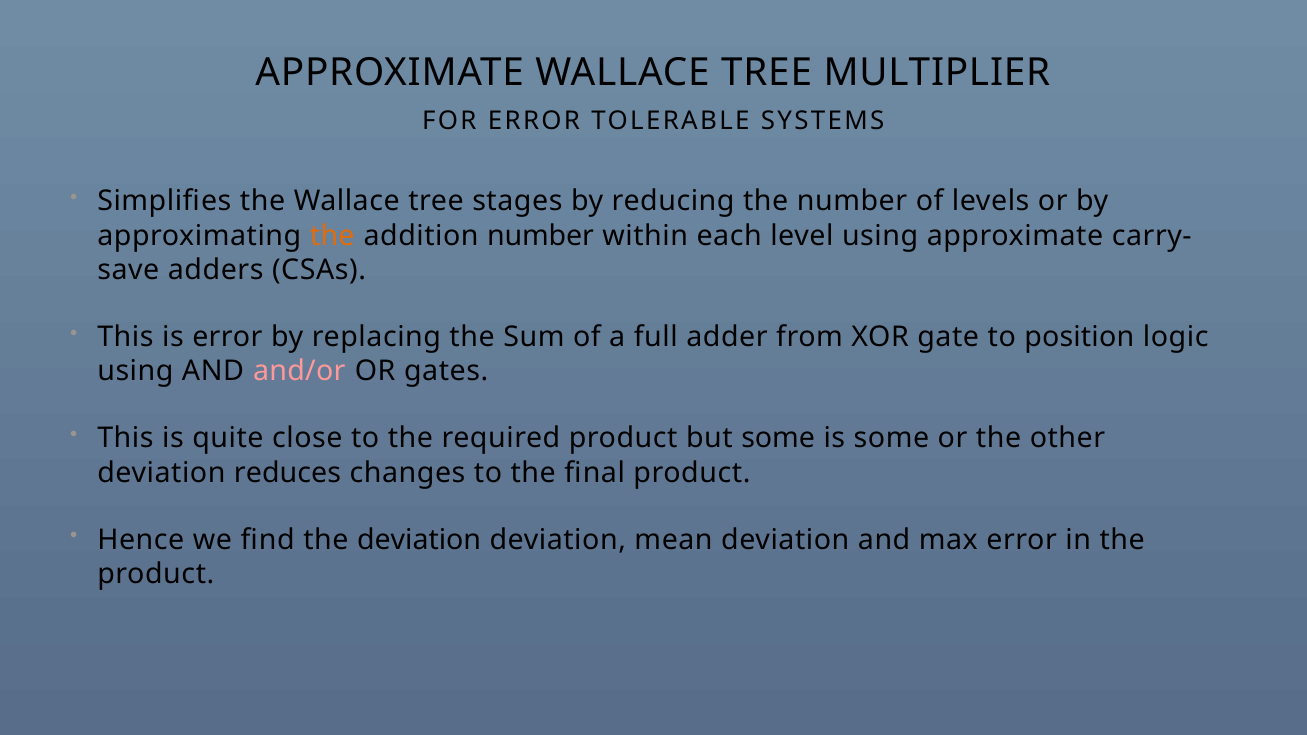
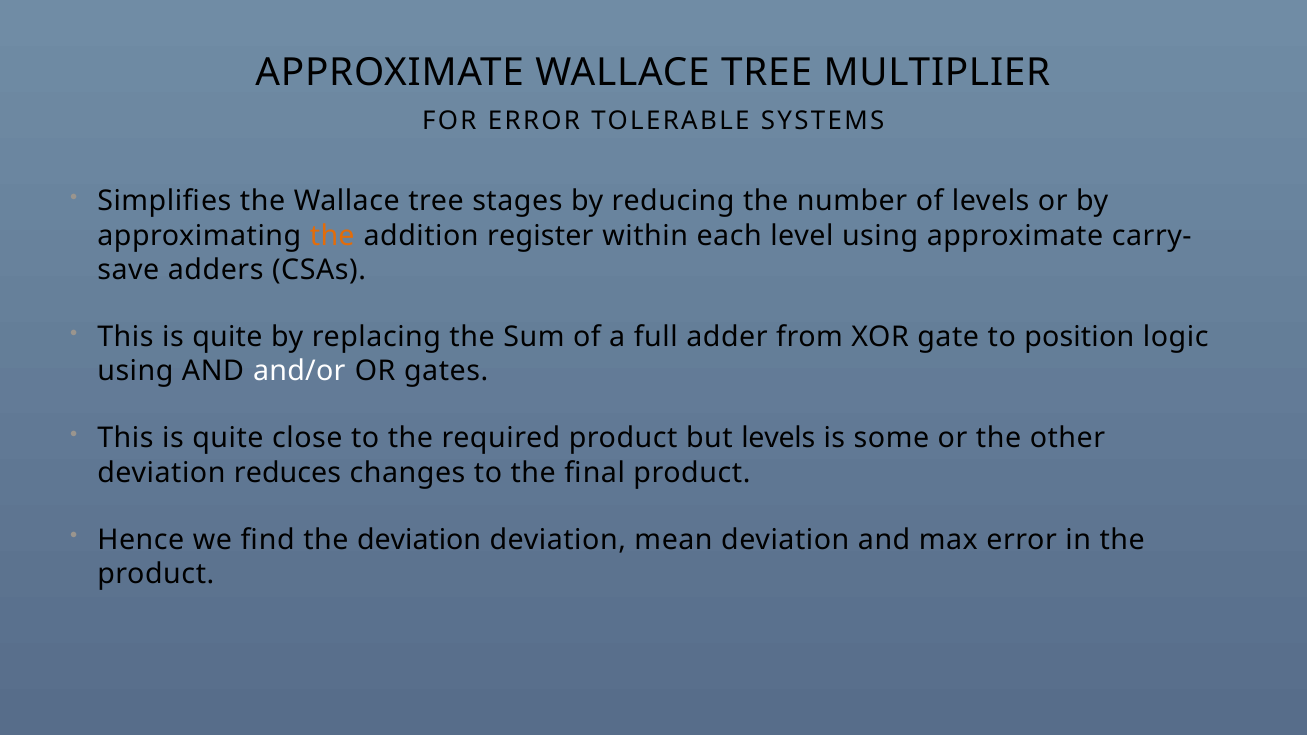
addition number: number -> register (540, 236)
error: error -> quite (227, 337)
and/or colour: pink -> white (299, 371)
but some: some -> levels (778, 438)
